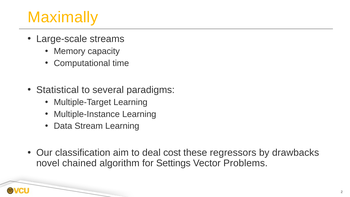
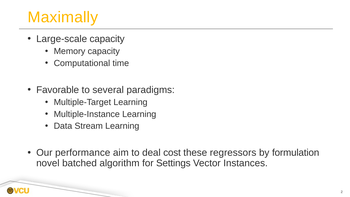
Large-scale streams: streams -> capacity (107, 39)
Statistical: Statistical -> Favorable (58, 90)
classification: classification -> performance (83, 153)
drawbacks: drawbacks -> formulation (296, 153)
chained: chained -> batched (79, 163)
Problems: Problems -> Instances (246, 163)
